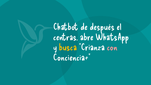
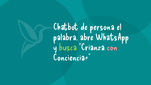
después: después -> persona (102, 27)
centras: centras -> palabra (66, 37)
busca colour: yellow -> light green (68, 47)
